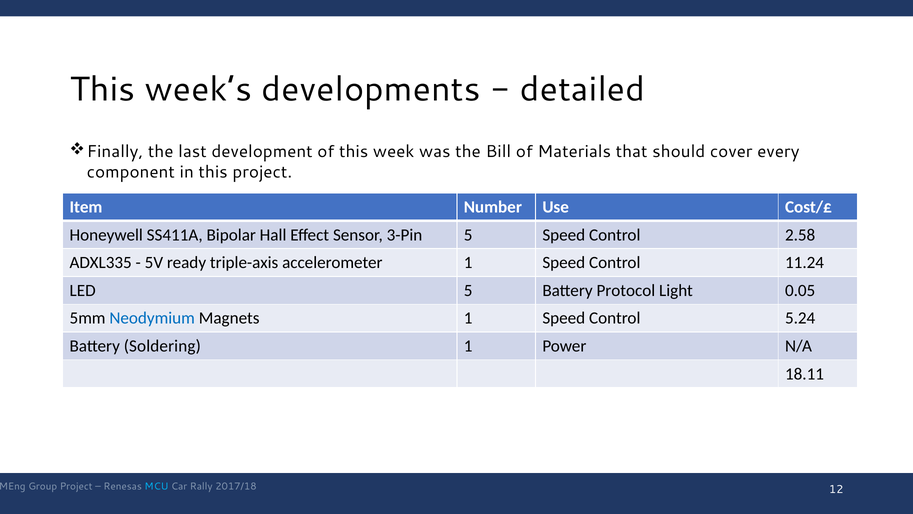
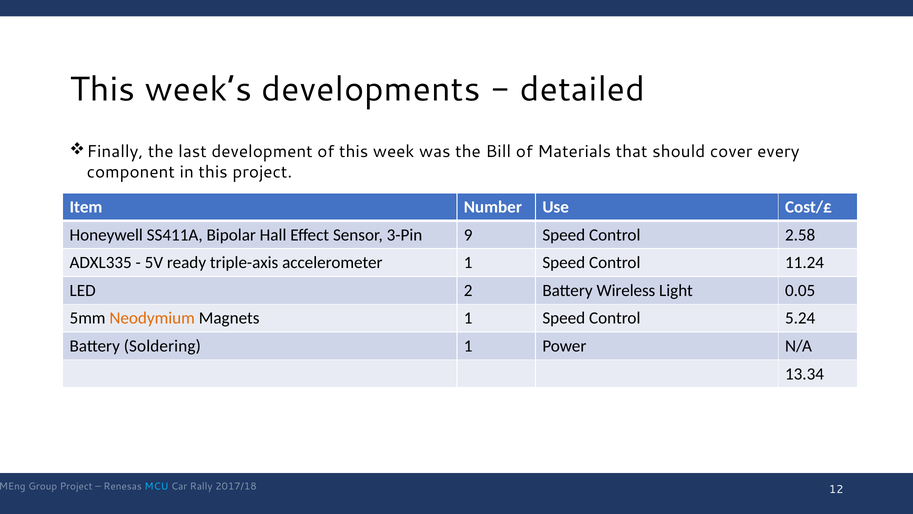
3-Pin 5: 5 -> 9 (468, 235)
LED 5: 5 -> 2 (468, 290)
Protocol: Protocol -> Wireless (626, 290)
Neodymium colour: blue -> orange (152, 318)
18.11: 18.11 -> 13.34 (805, 374)
